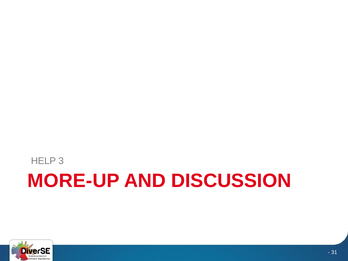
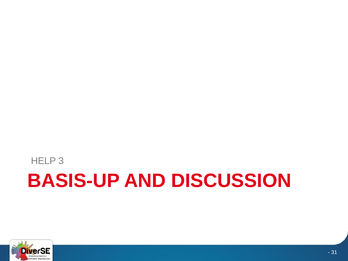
MORE-UP: MORE-UP -> BASIS-UP (74, 181)
